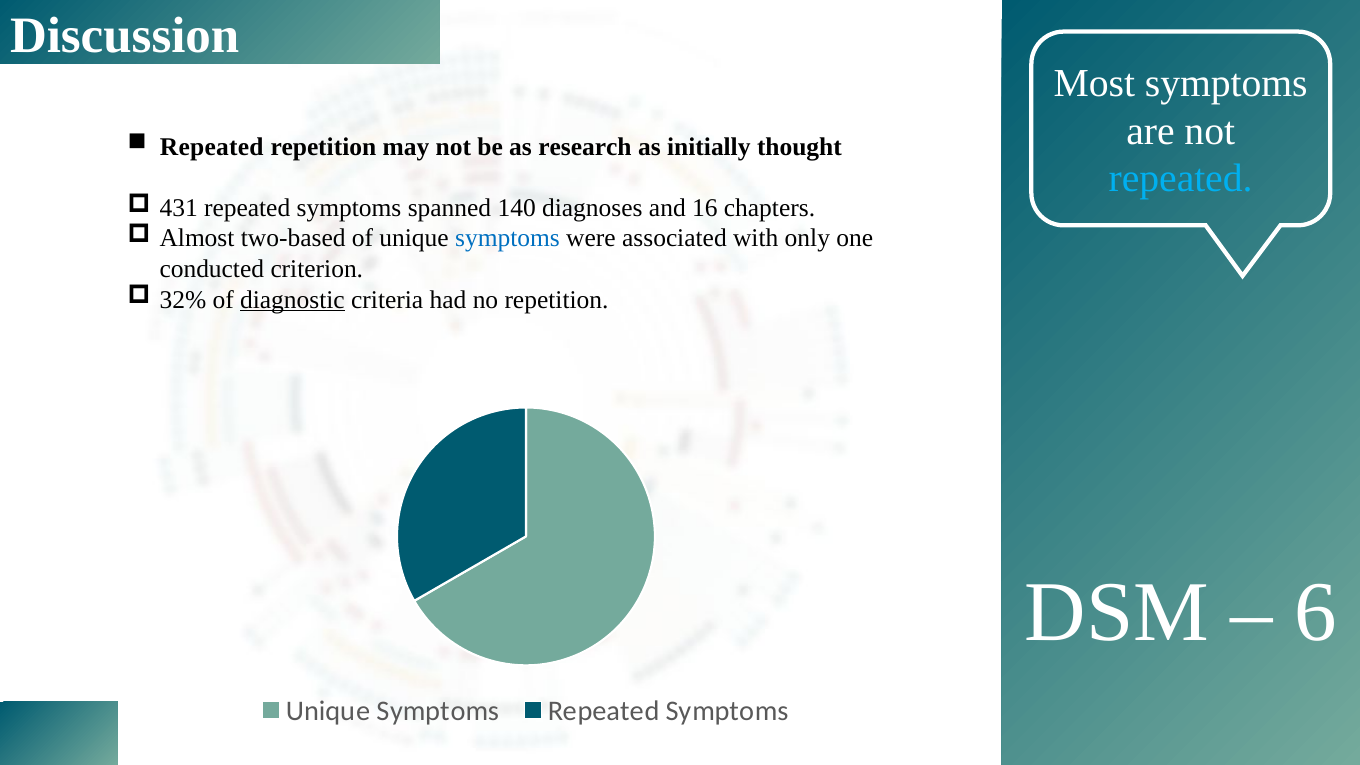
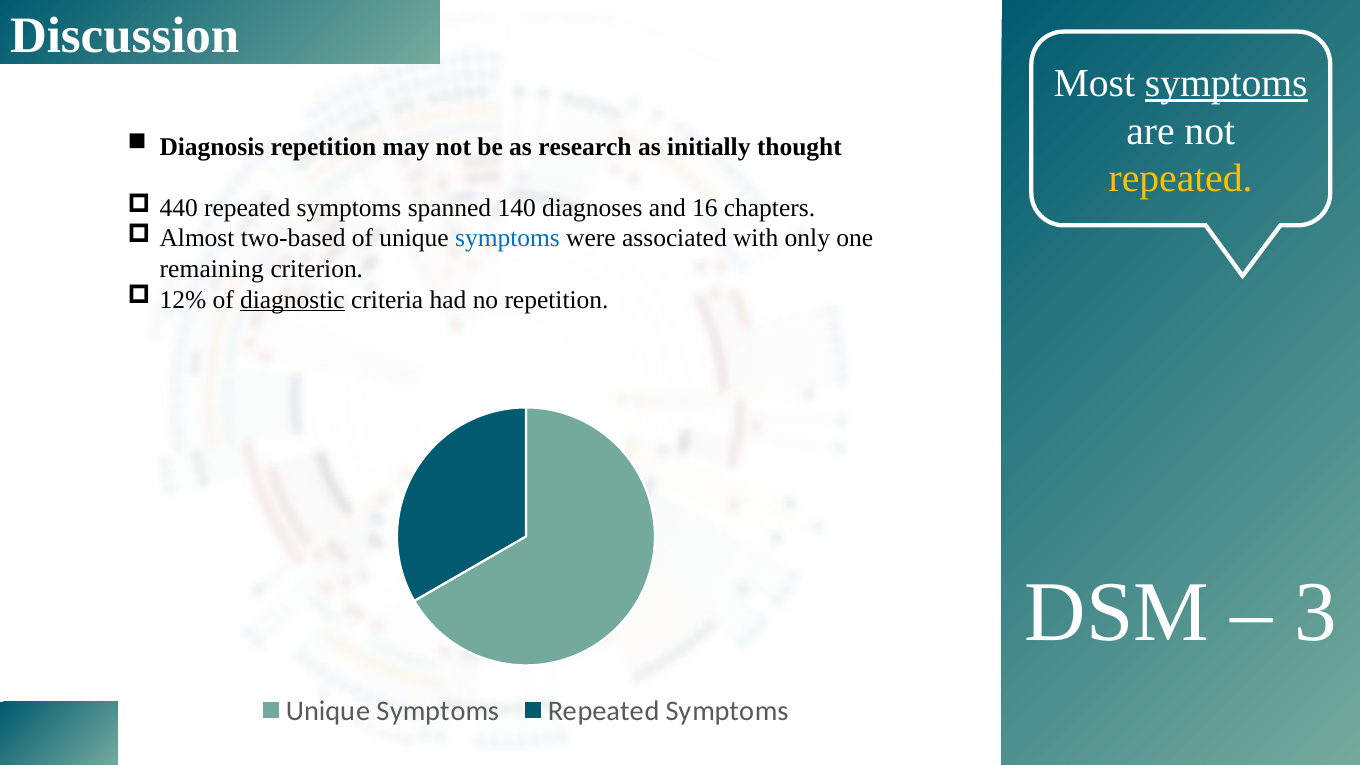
symptoms underline: none -> present (1226, 84)
Repeated: Repeated -> Diagnosis (212, 147)
repeated colour: light blue -> yellow (1181, 179)
431: 431 -> 440 (179, 208)
conducted: conducted -> remaining (212, 269)
32%: 32% -> 12% (183, 300)
6: 6 -> 3 (1315, 613)
